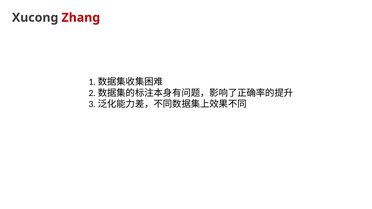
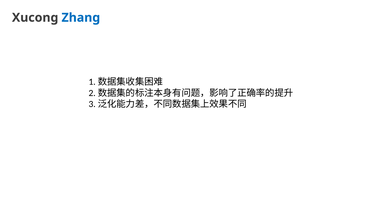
Zhang colour: red -> blue (81, 18)
